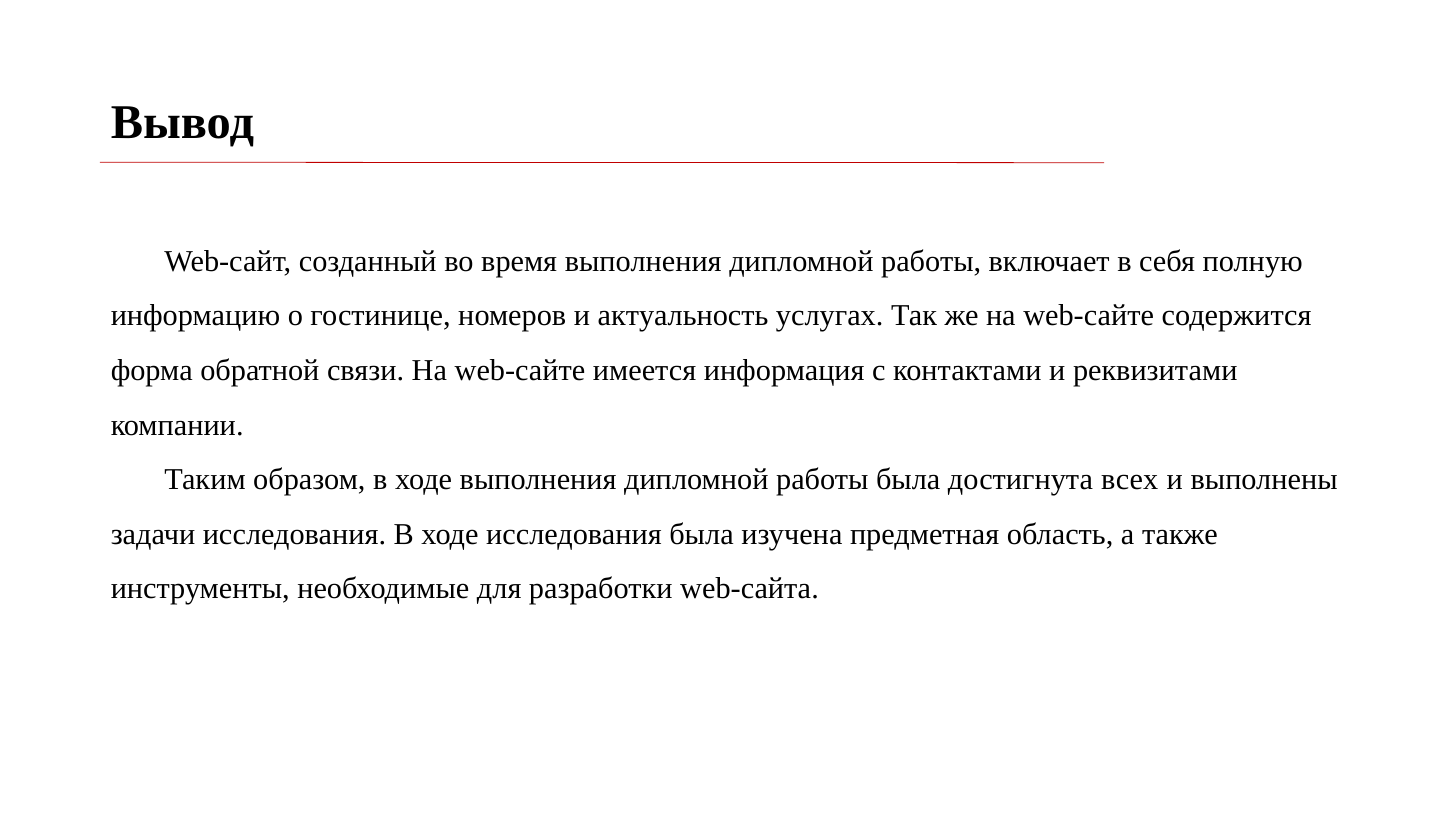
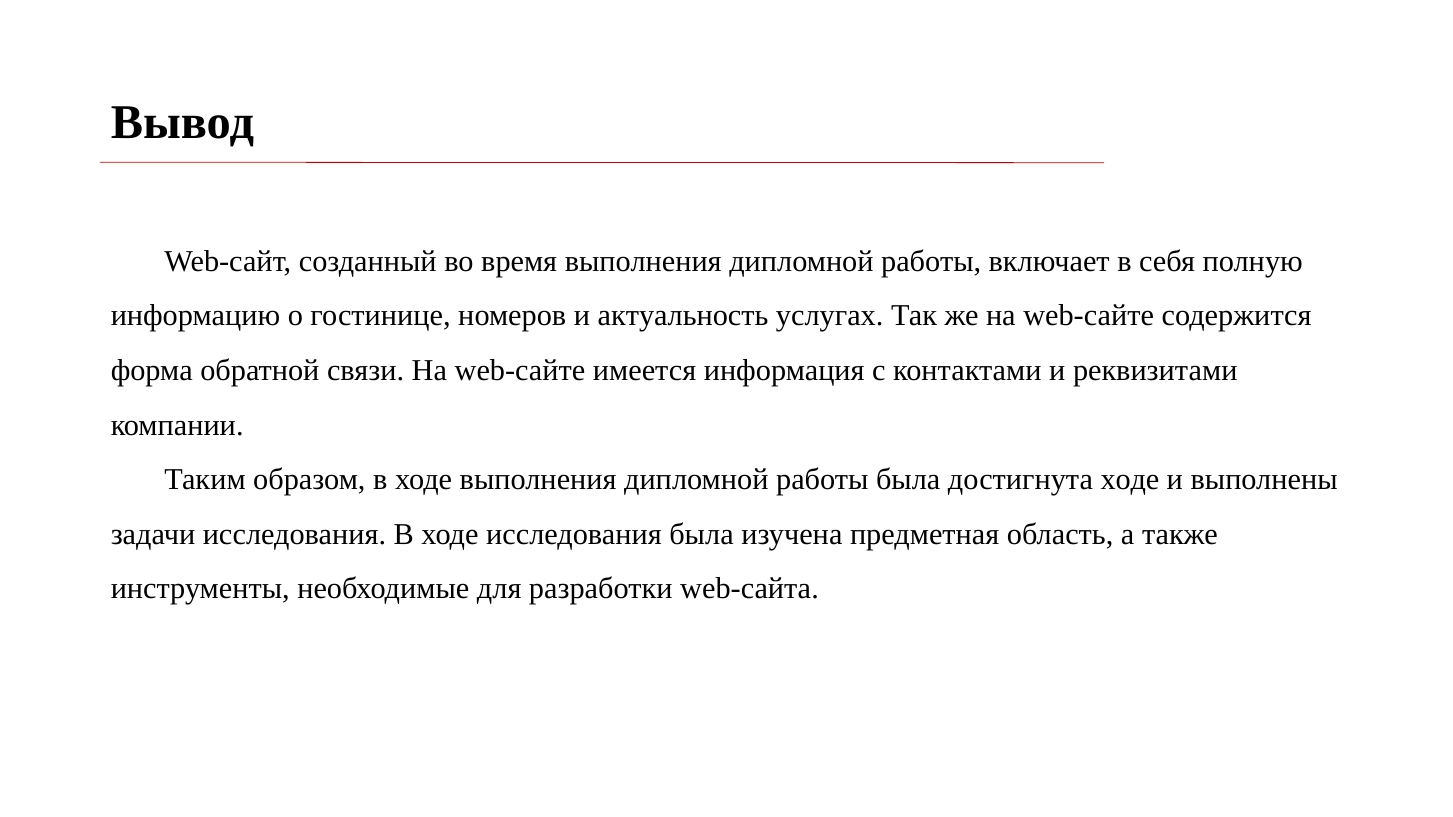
достигнута всех: всех -> ходе (1130, 480)
